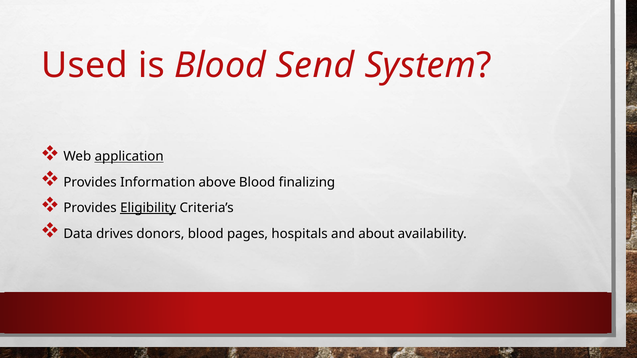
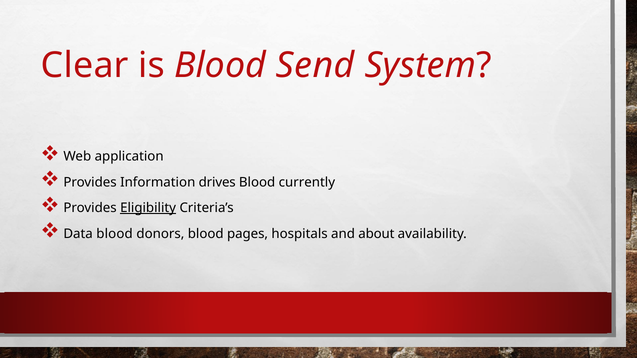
Used: Used -> Clear (85, 66)
application underline: present -> none (129, 157)
above: above -> drives (217, 182)
finalizing: finalizing -> currently (307, 182)
Data drives: drives -> blood (115, 234)
